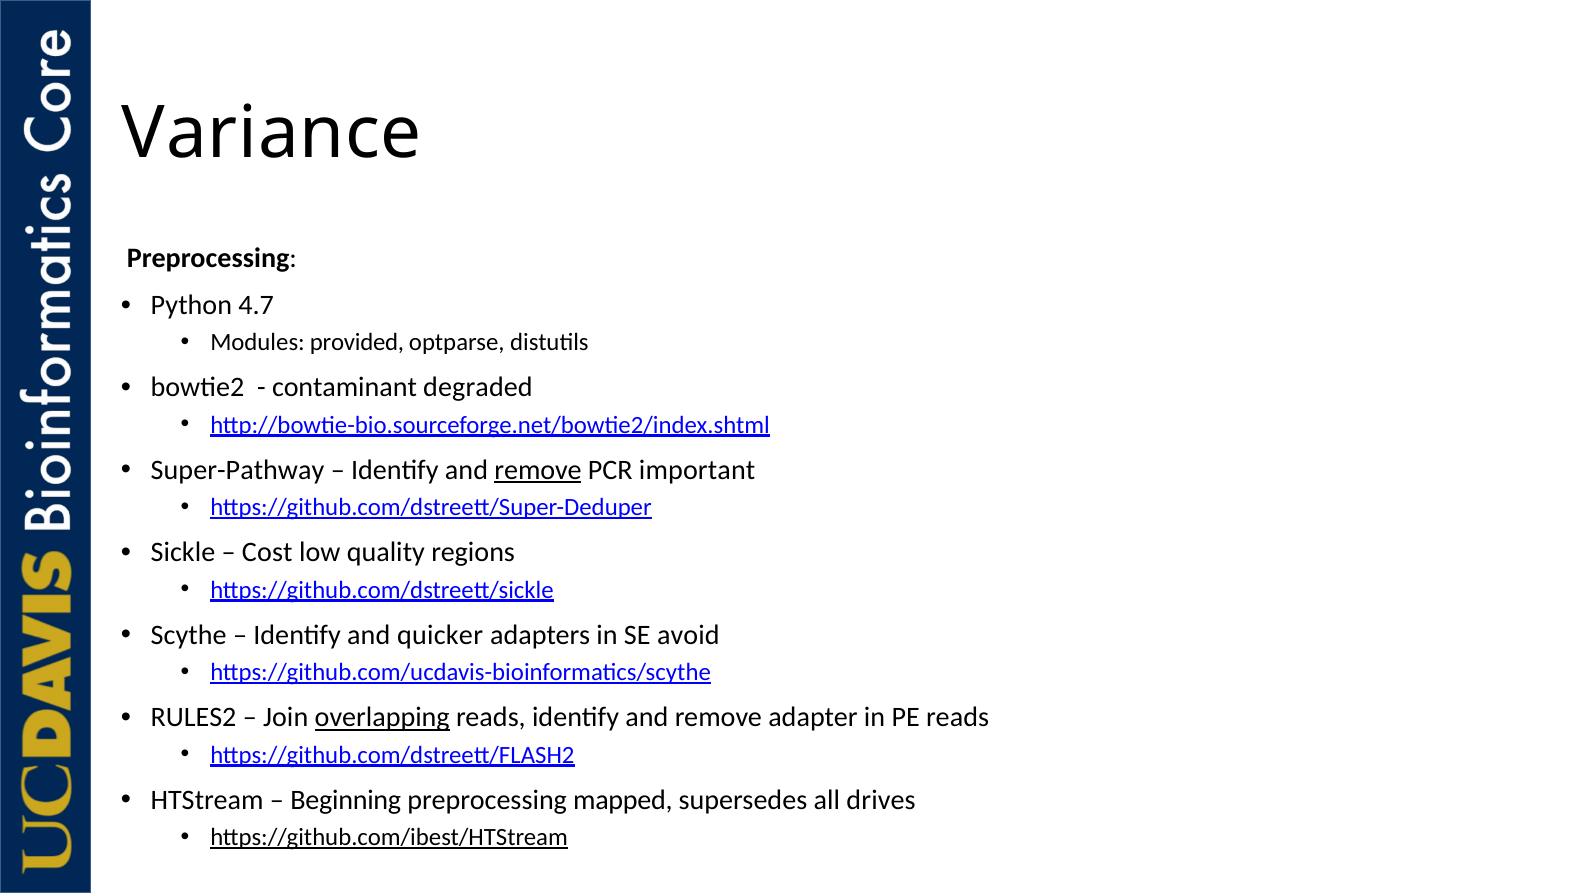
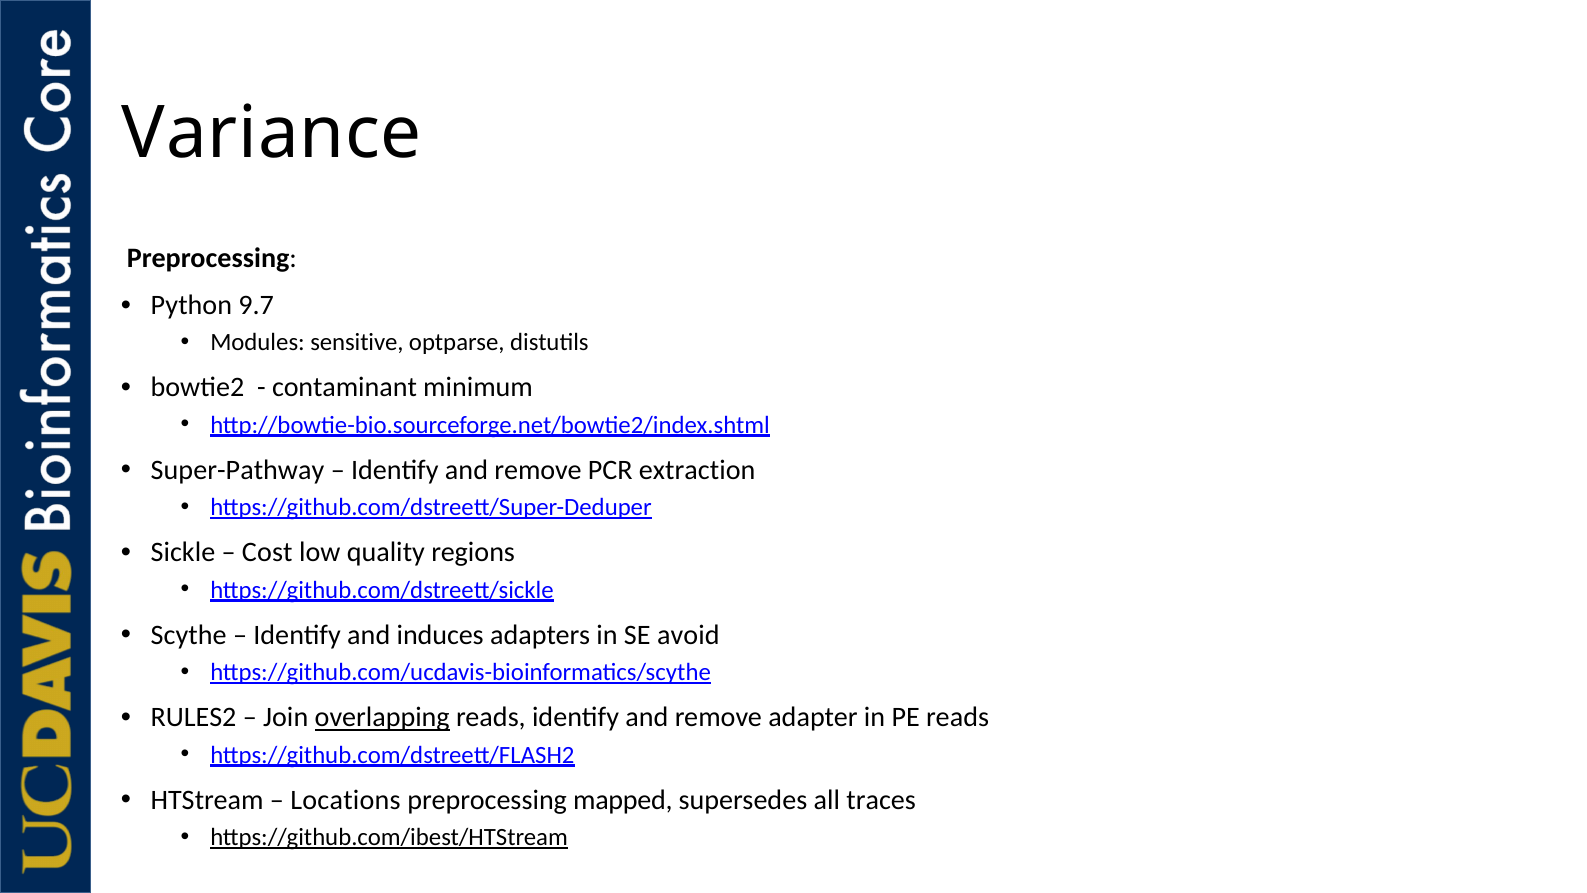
4.7: 4.7 -> 9.7 (256, 305)
provided: provided -> sensitive (357, 342)
degraded: degraded -> minimum (478, 387)
remove underline: present -> none (538, 470)
important: important -> extraction (697, 470)
quicker: quicker -> induces (440, 635)
Beginning: Beginning -> Locations (346, 800)
drives: drives -> traces (881, 800)
